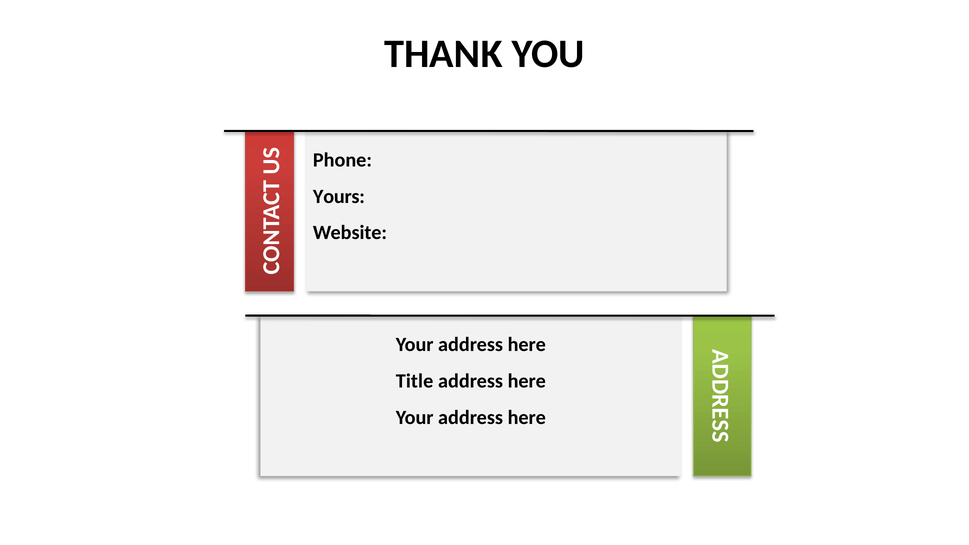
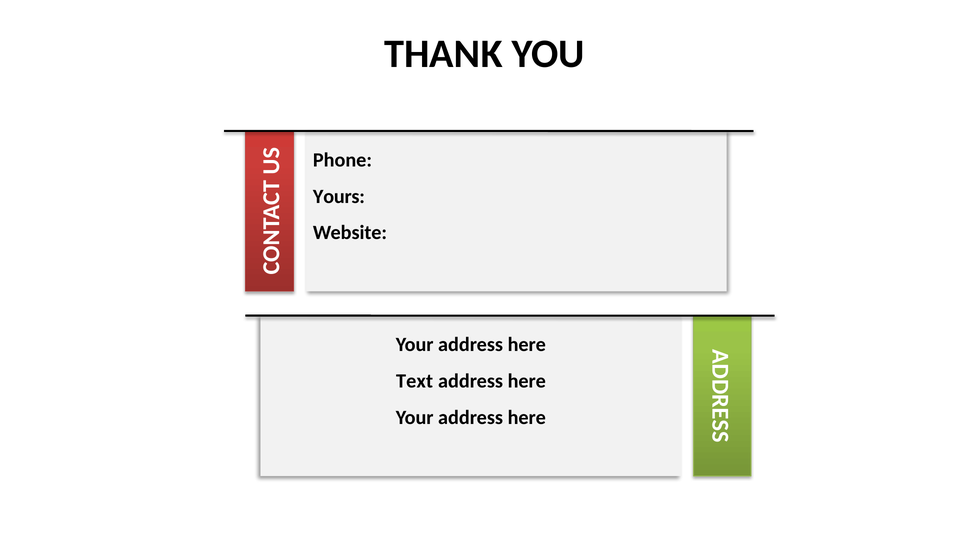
Title: Title -> Text (415, 381)
